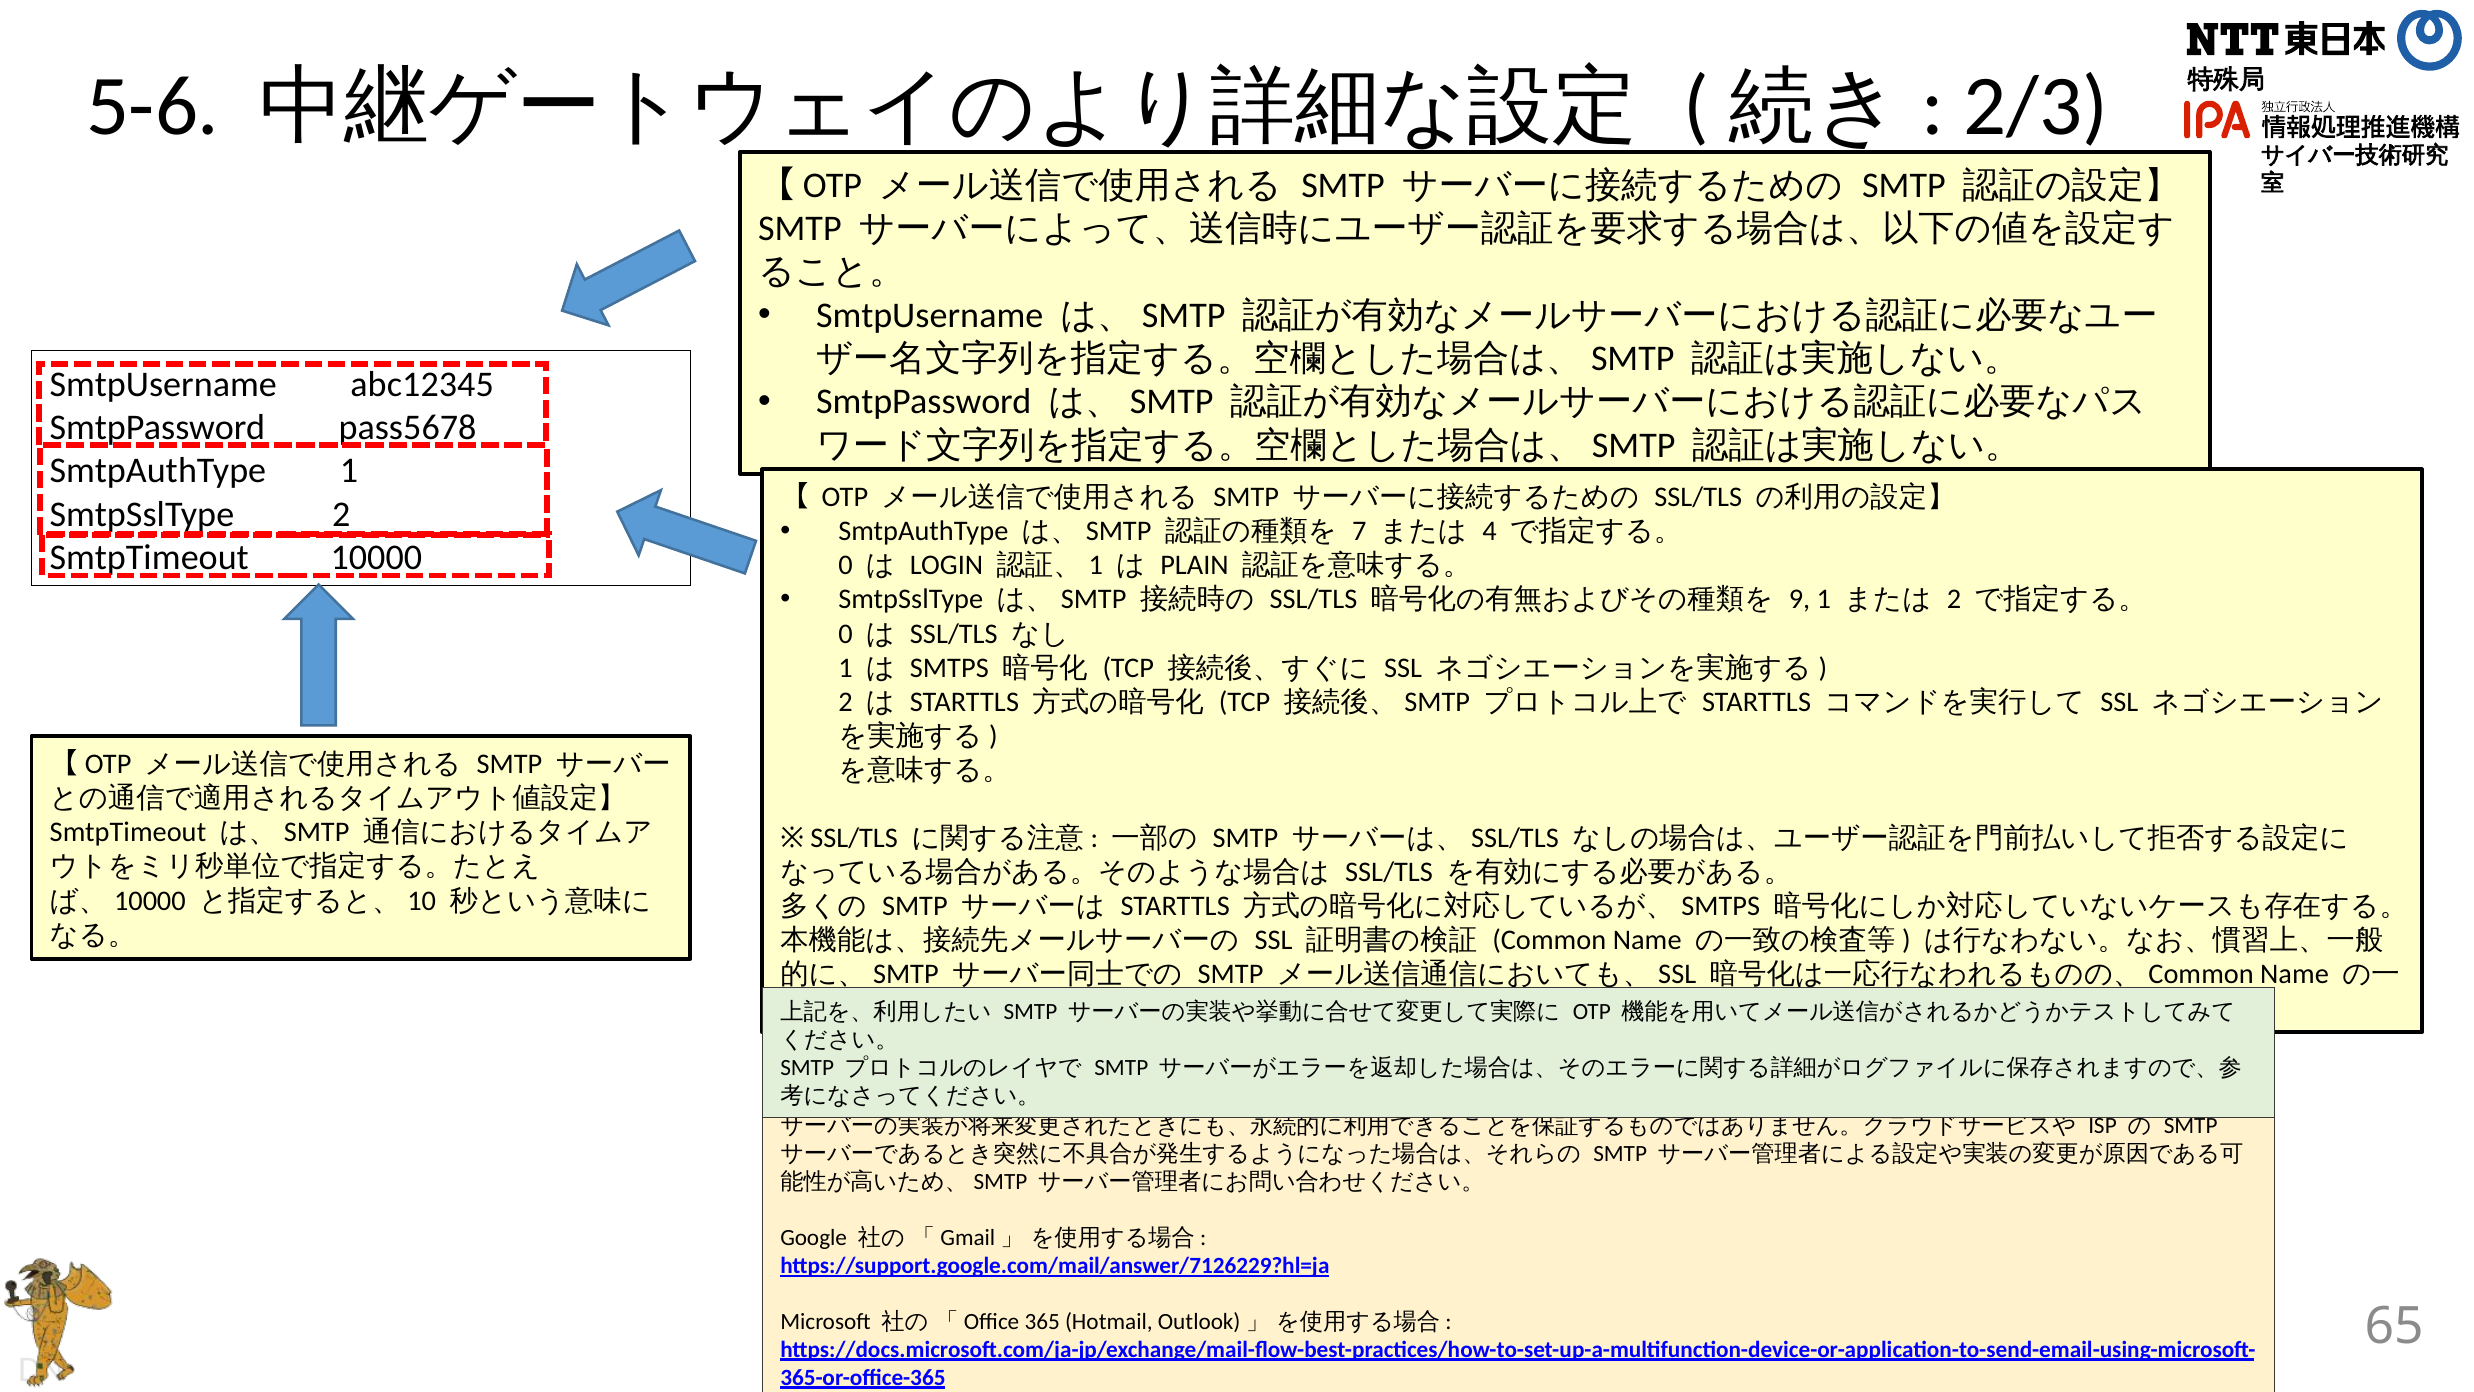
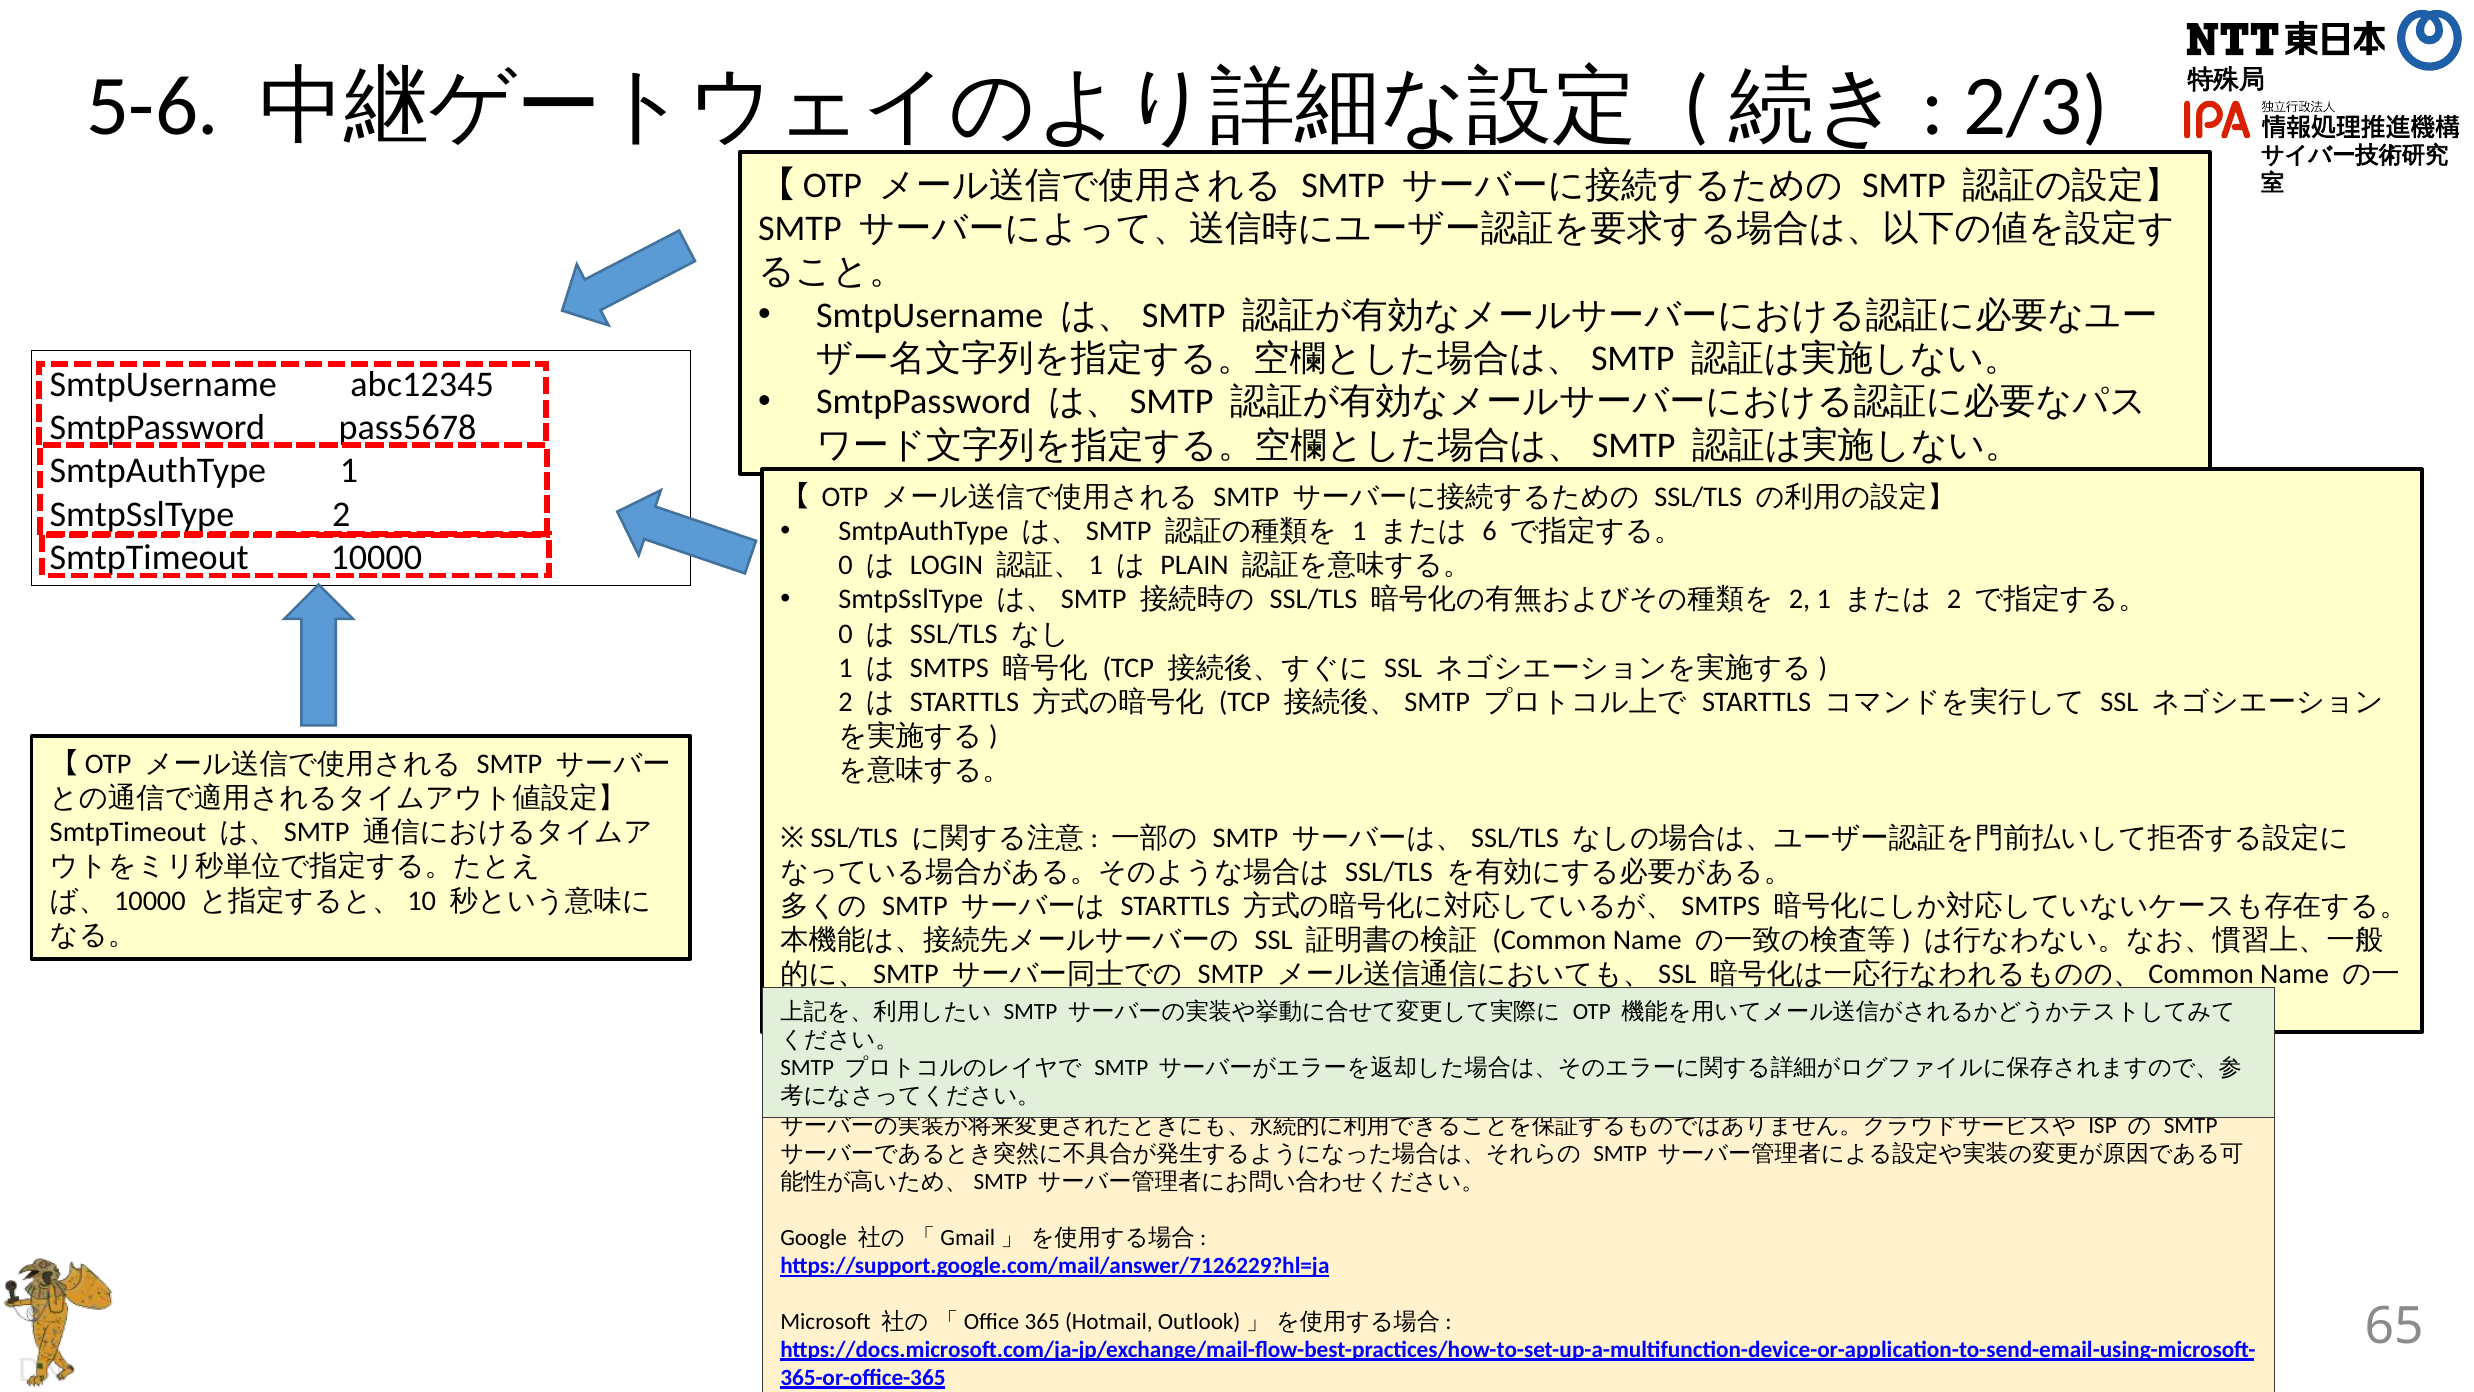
7: 7 -> 1 (1359, 531)
4: 4 -> 6 (1490, 531)
9: 9 -> 2 (1799, 599)
